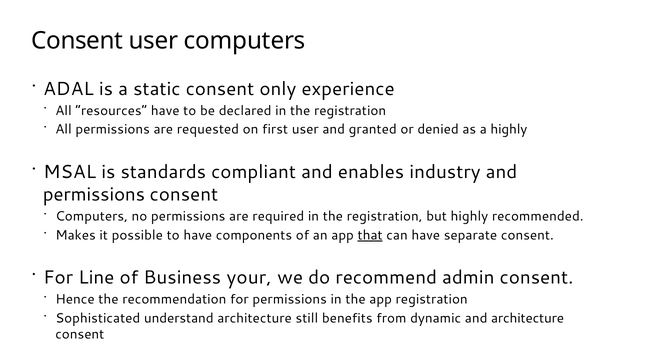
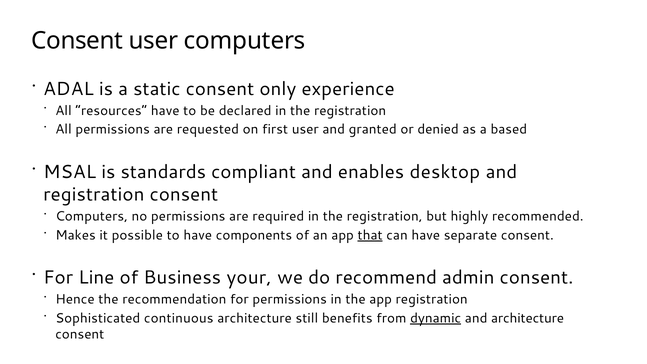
a highly: highly -> based (509, 129)
industry: industry -> desktop (445, 172)
permissions: permissions -> registration (94, 195)
understand: understand -> continuous (179, 318)
dynamic underline: none -> present (436, 318)
